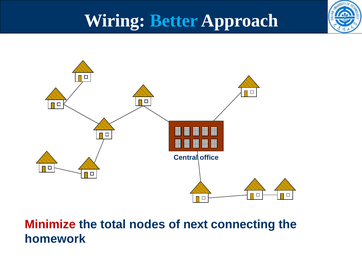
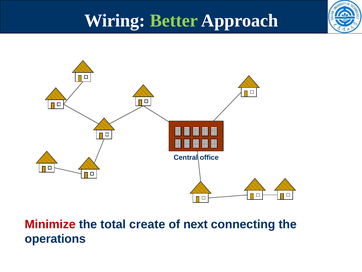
Better colour: light blue -> light green (174, 21)
nodes: nodes -> create (147, 224)
homework: homework -> operations (55, 239)
